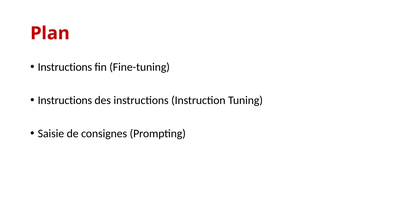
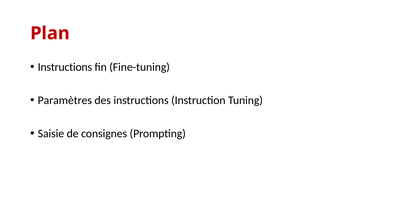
Instructions: Instructions -> Paramètres (65, 100)
